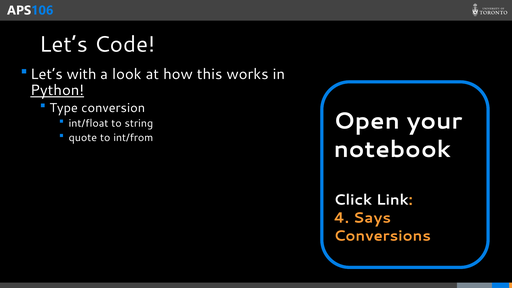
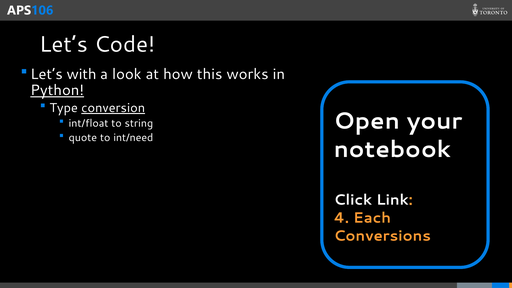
conversion underline: none -> present (113, 108)
int/from: int/from -> int/need (133, 138)
Says: Says -> Each (372, 218)
